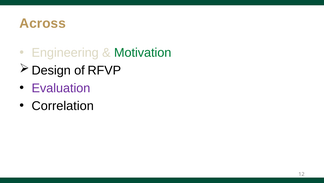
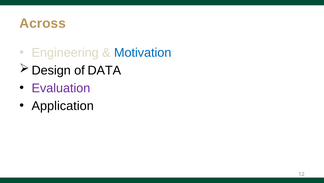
Motivation colour: green -> blue (143, 53)
RFVP: RFVP -> DATA (104, 70)
Correlation: Correlation -> Application (63, 105)
